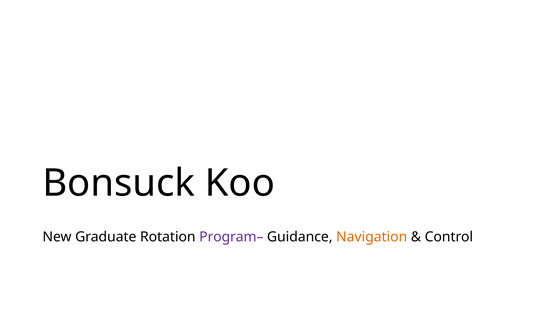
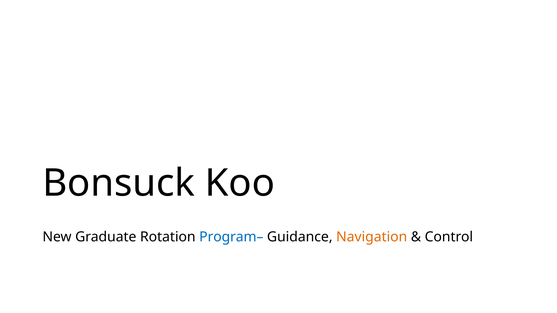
Program– colour: purple -> blue (231, 237)
